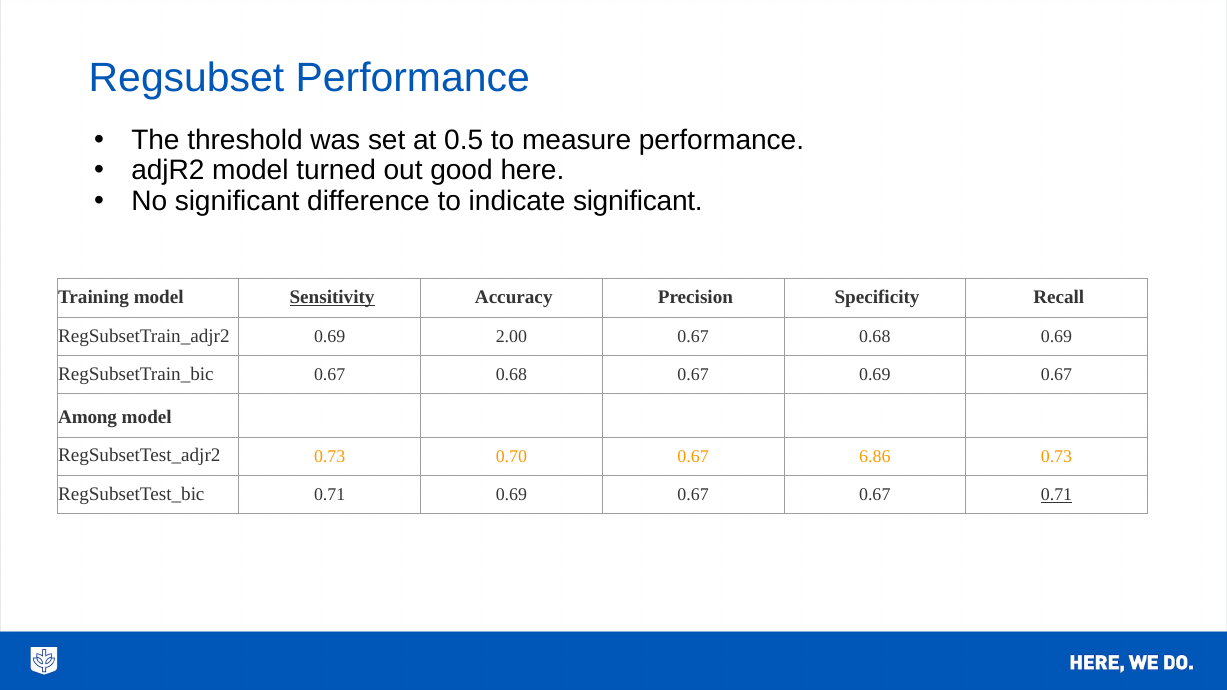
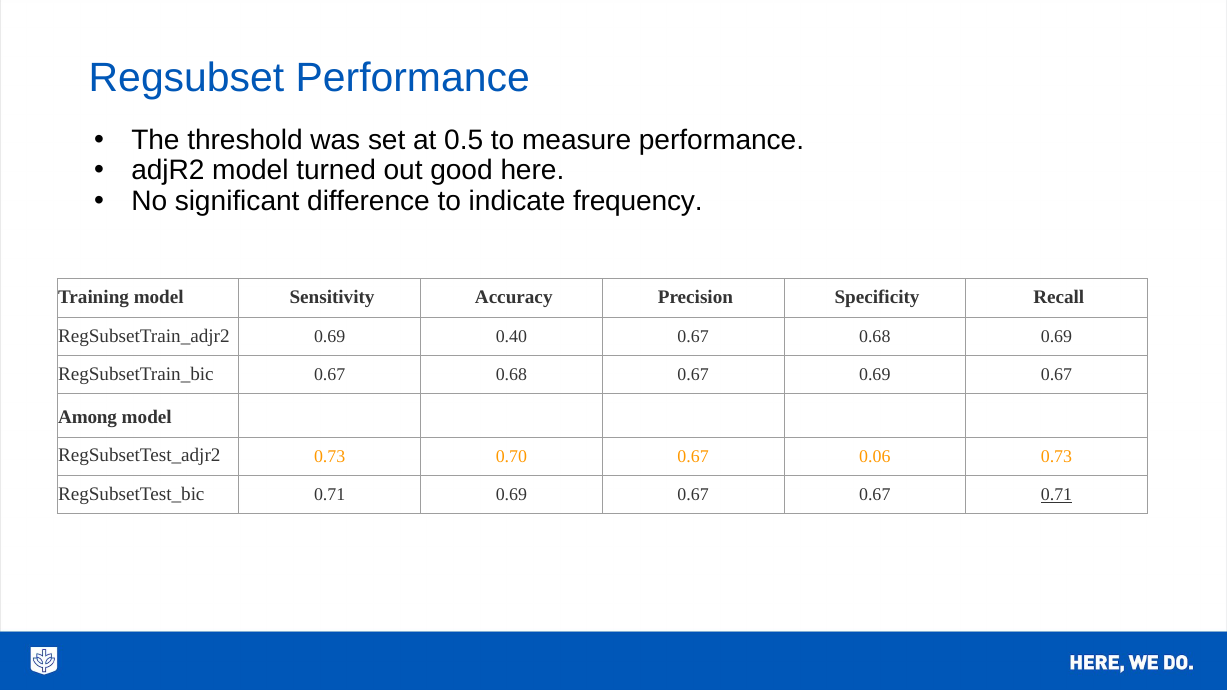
indicate significant: significant -> frequency (638, 201)
Sensitivity underline: present -> none (332, 298)
2.00: 2.00 -> 0.40 (511, 337)
6.86: 6.86 -> 0.06 (875, 456)
